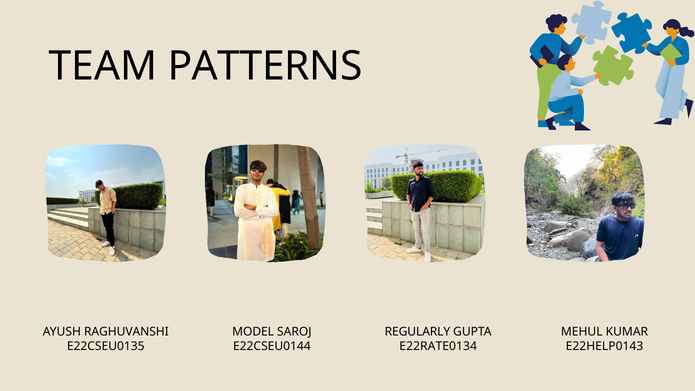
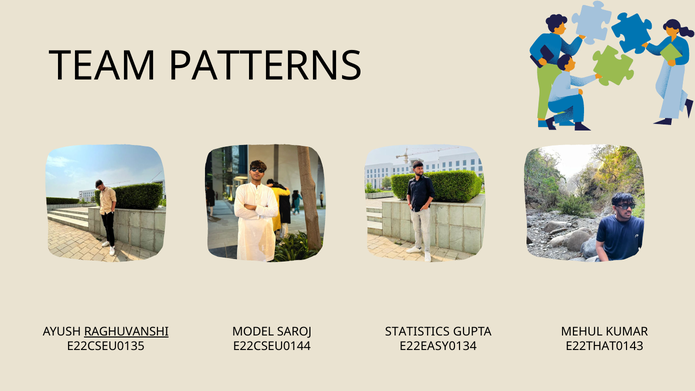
RAGHUVANSHI underline: none -> present (126, 332)
REGULARLY: REGULARLY -> STATISTICS (417, 332)
E22RATE0134: E22RATE0134 -> E22EASY0134 (438, 346)
E22HELP0143: E22HELP0143 -> E22THAT0143 (605, 346)
